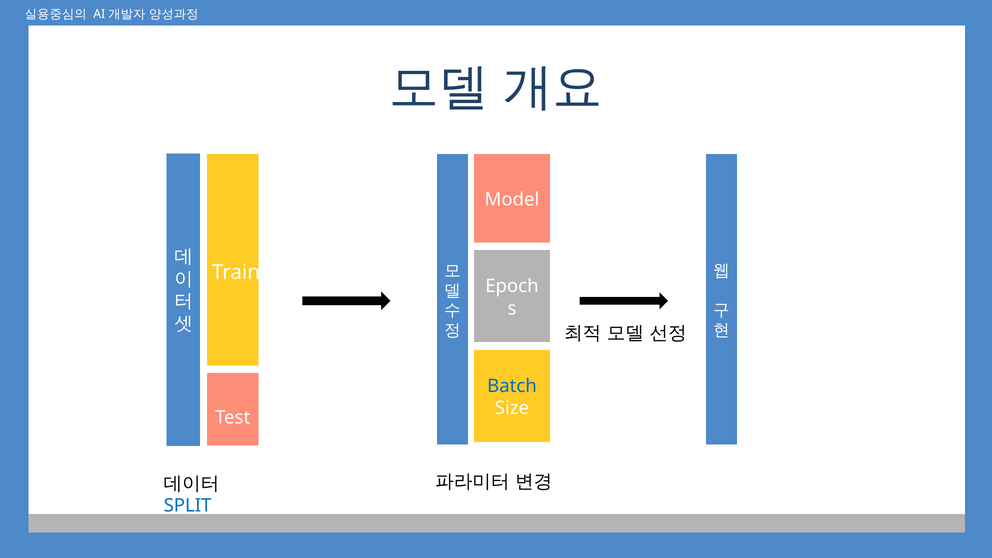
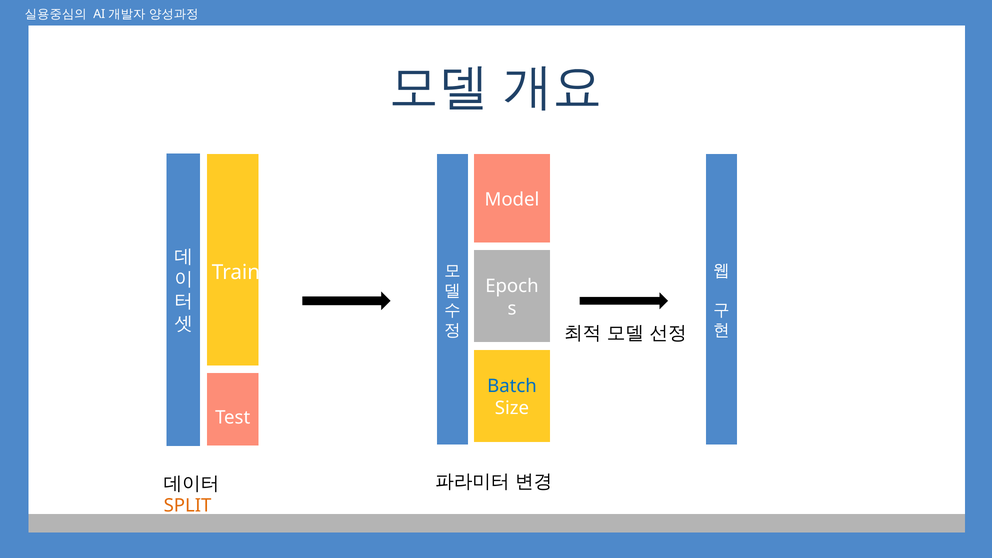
SPLIT colour: blue -> orange (188, 506)
